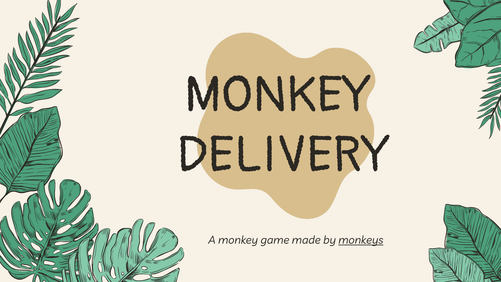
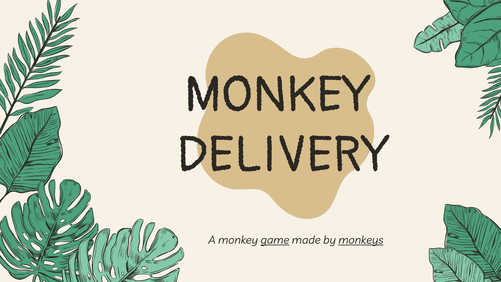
game underline: none -> present (275, 240)
